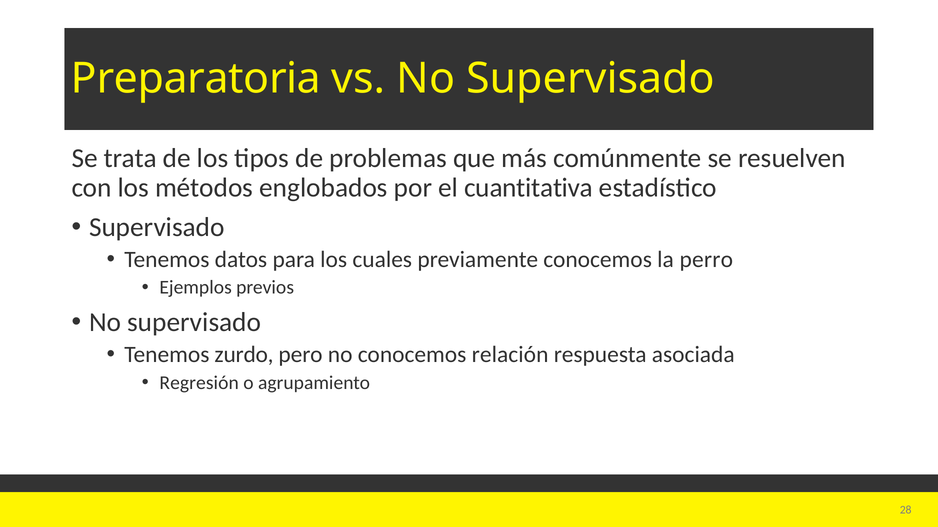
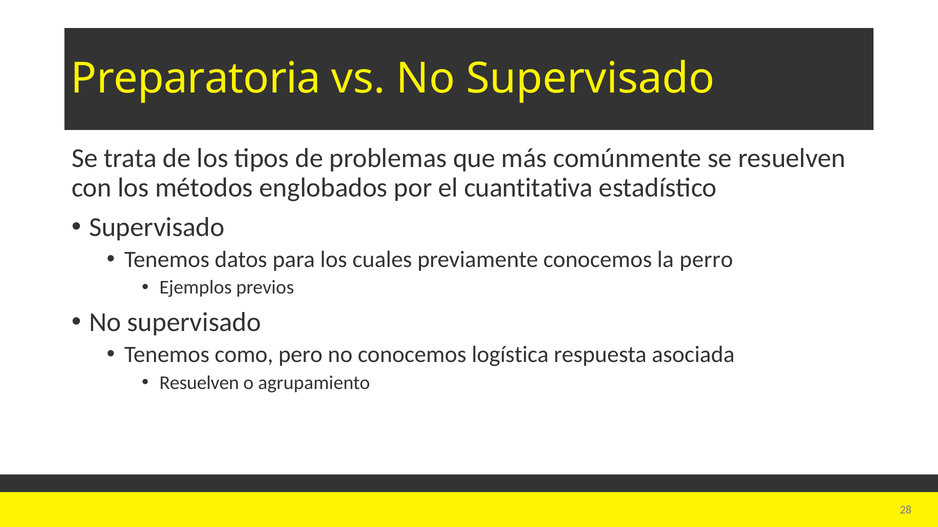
zurdo: zurdo -> como (244, 355)
relación: relación -> logística (510, 355)
Regresión: Regresión -> Resuelven (199, 383)
